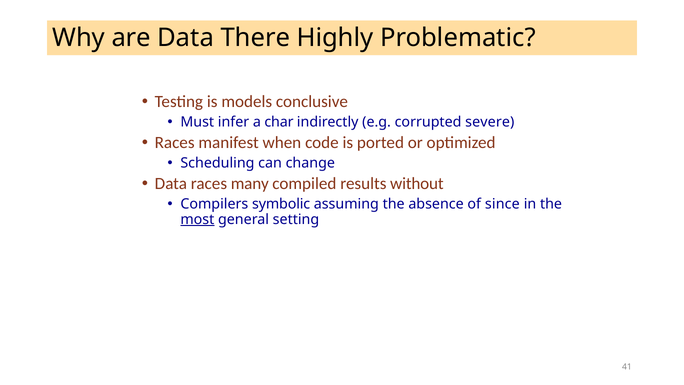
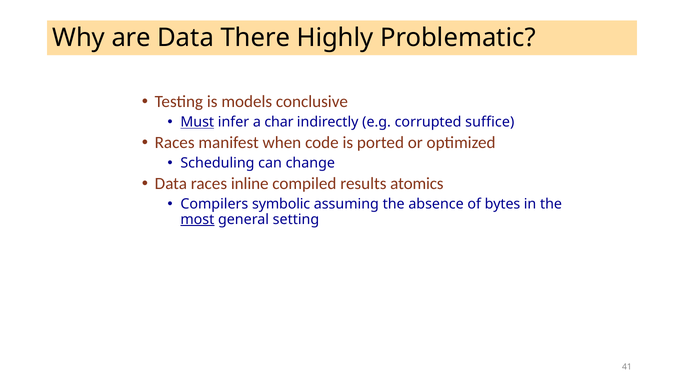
Must underline: none -> present (197, 122)
severe: severe -> suffice (490, 122)
many: many -> inline (250, 183)
without: without -> atomics (417, 183)
since: since -> bytes (502, 204)
